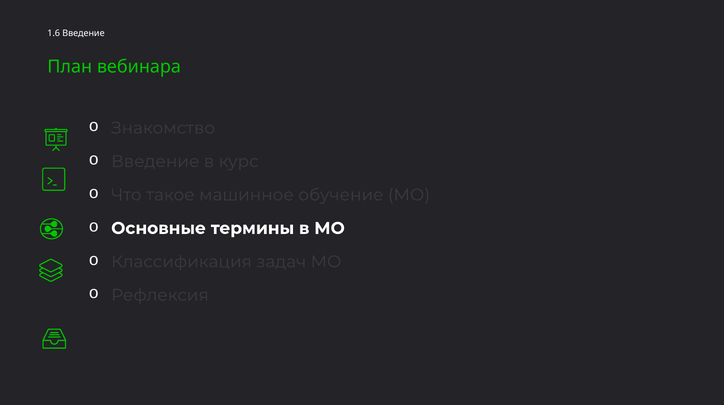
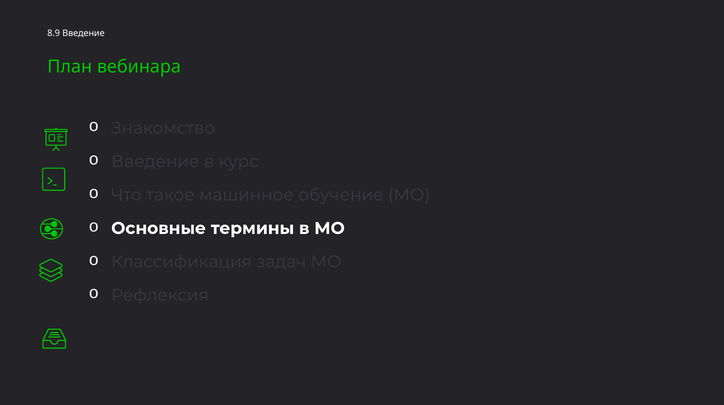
1.6: 1.6 -> 8.9 (54, 33)
